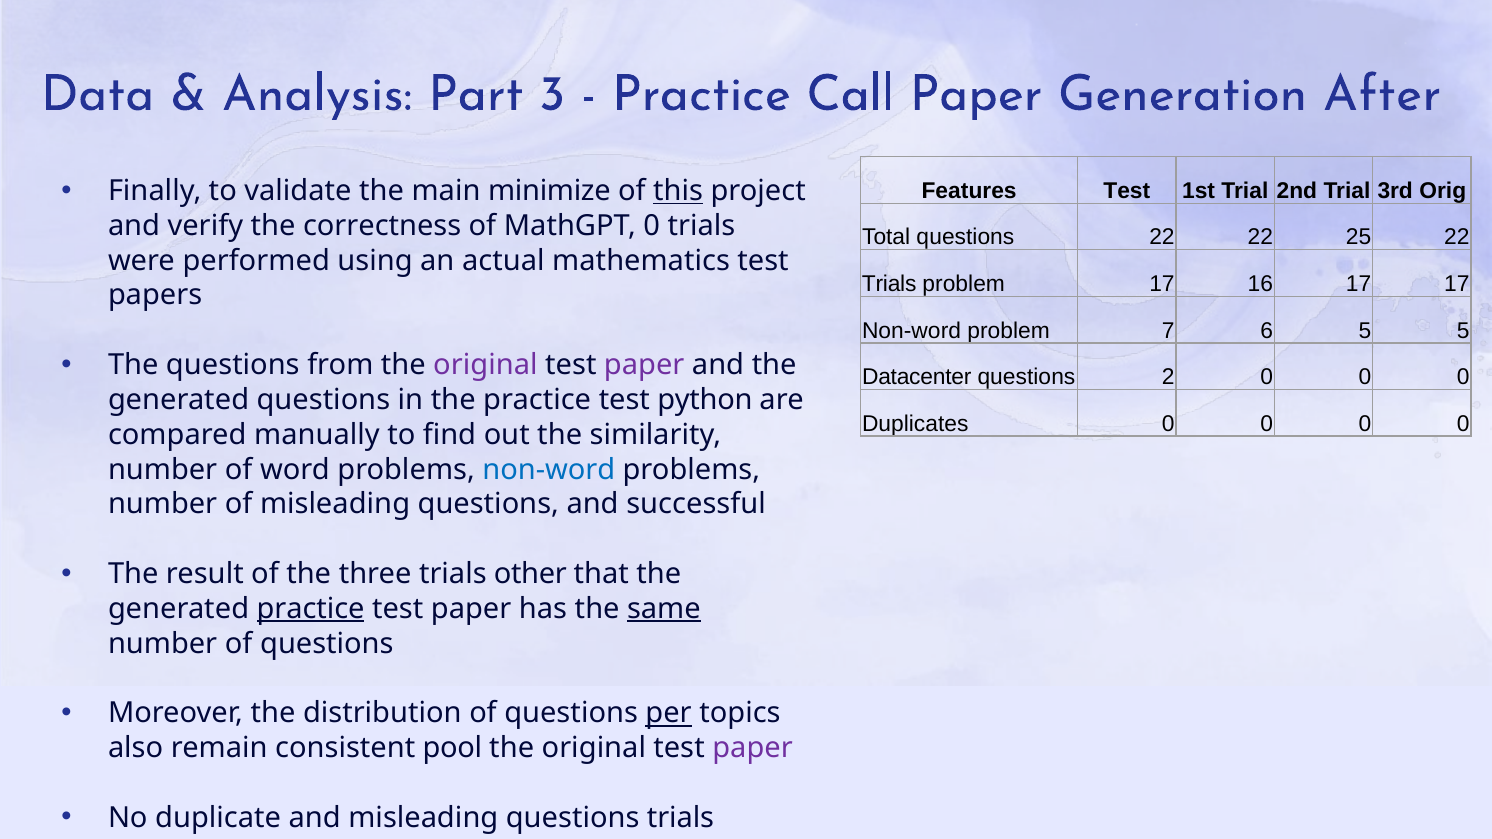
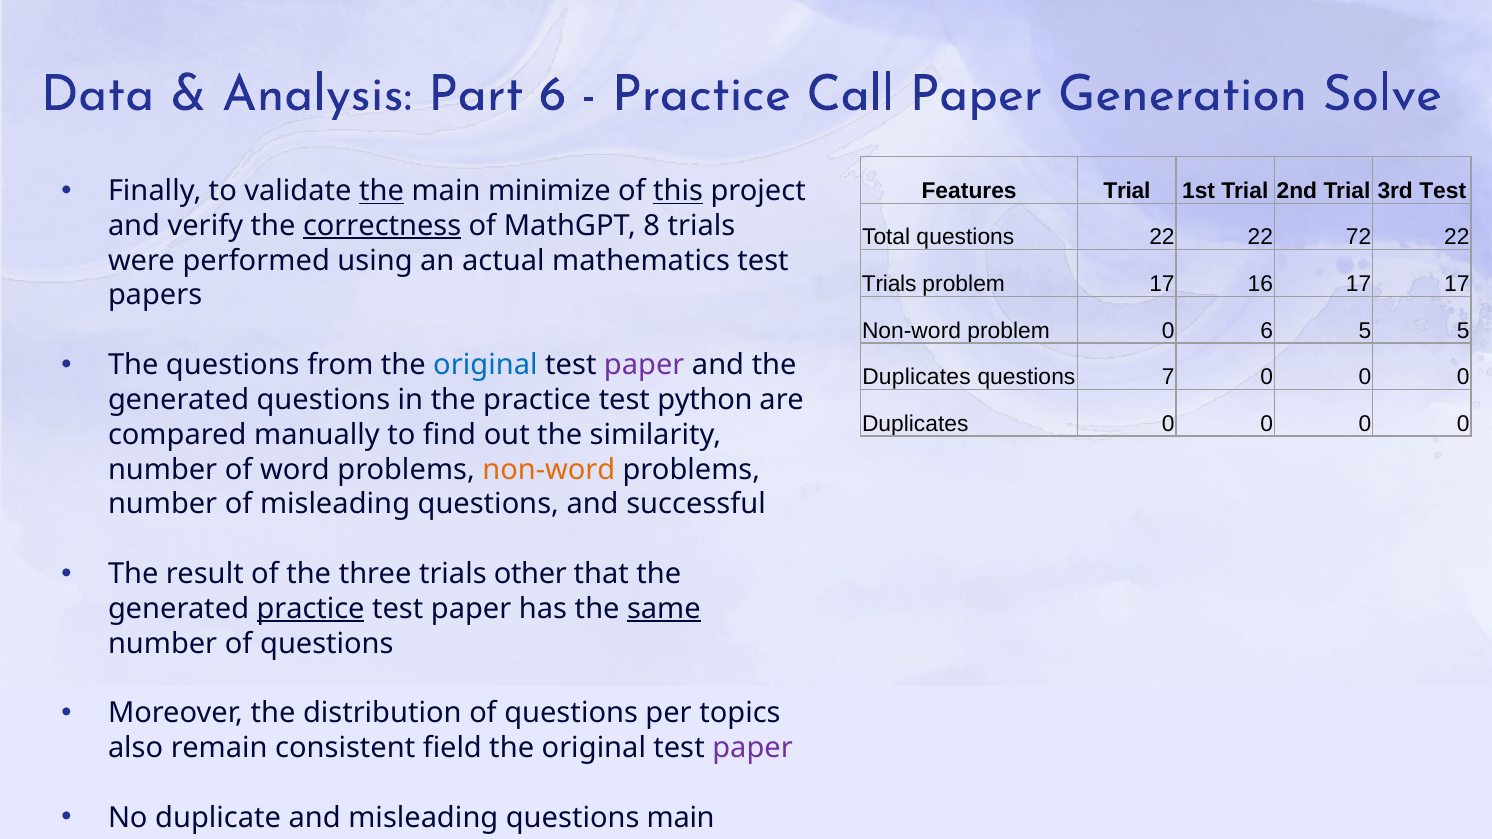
Part 3: 3 -> 6 (553, 94)
After: After -> Solve (1382, 94)
the underline: none -> present (382, 191)
Features Test: Test -> Trial (1127, 191)
3rd Orig: Orig -> Test (1443, 191)
correctness underline: none -> present (382, 226)
MathGPT 0: 0 -> 8 (652, 226)
25: 25 -> 72 (1359, 238)
problem 7: 7 -> 0 (1168, 331)
original colour: purple -> blue (485, 365)
Datacenter: Datacenter -> Duplicates (916, 377)
2: 2 -> 7 (1168, 377)
non-word colour: blue -> orange (549, 470)
per underline: present -> none (669, 714)
pool: pool -> field (452, 748)
questions trials: trials -> main (681, 818)
